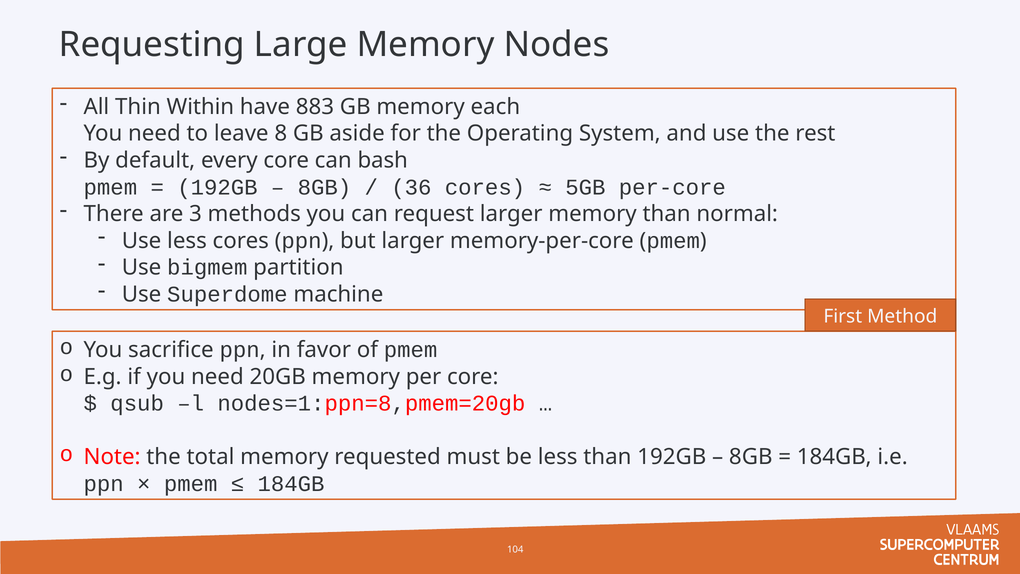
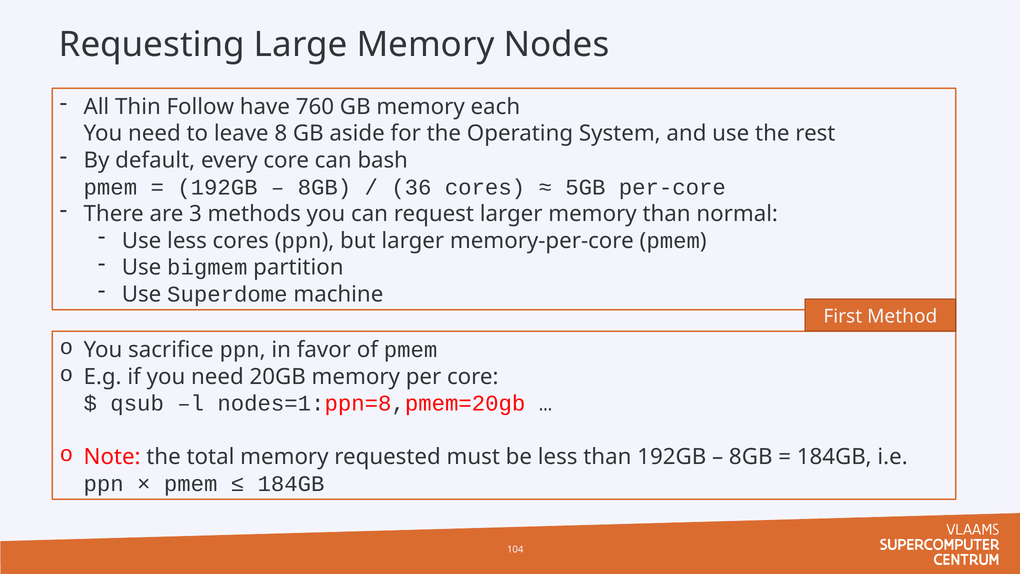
Within: Within -> Follow (200, 107)
883: 883 -> 760 (315, 107)
